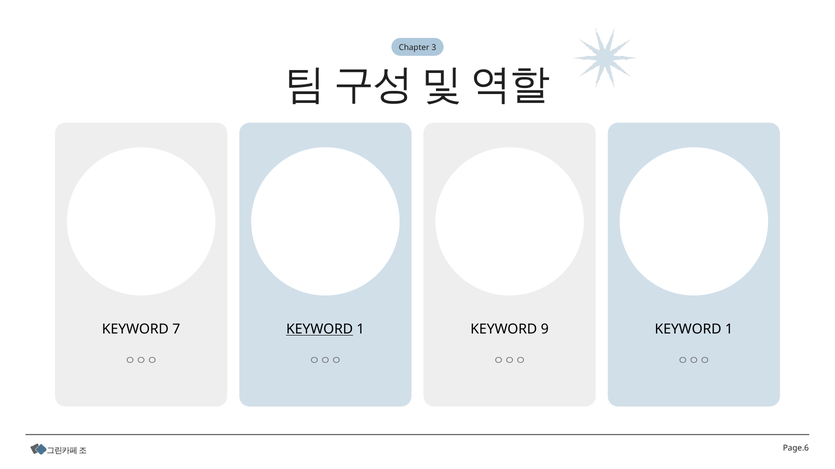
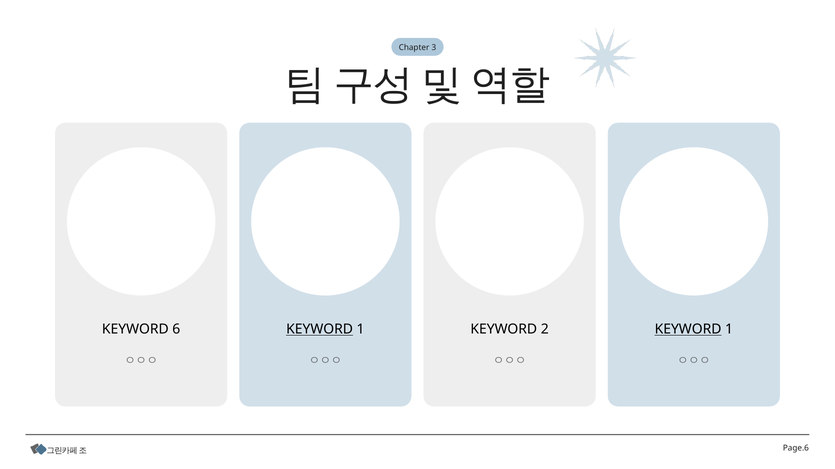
7: 7 -> 6 (176, 330)
9: 9 -> 2 (545, 330)
KEYWORD underline: none -> present (688, 330)
